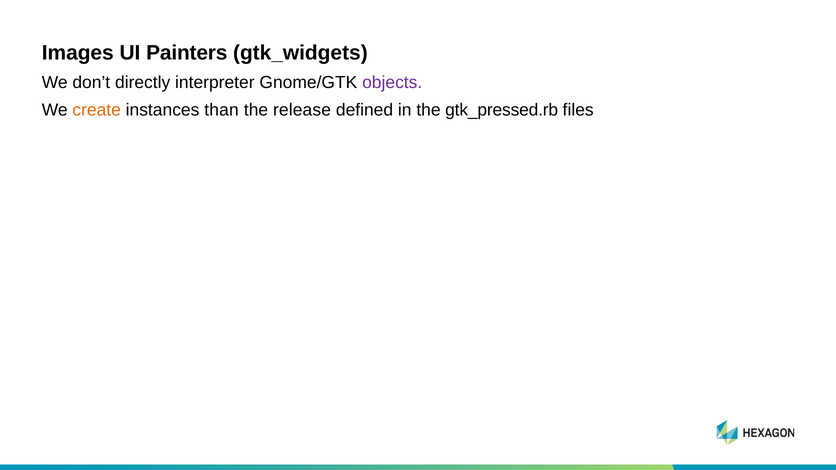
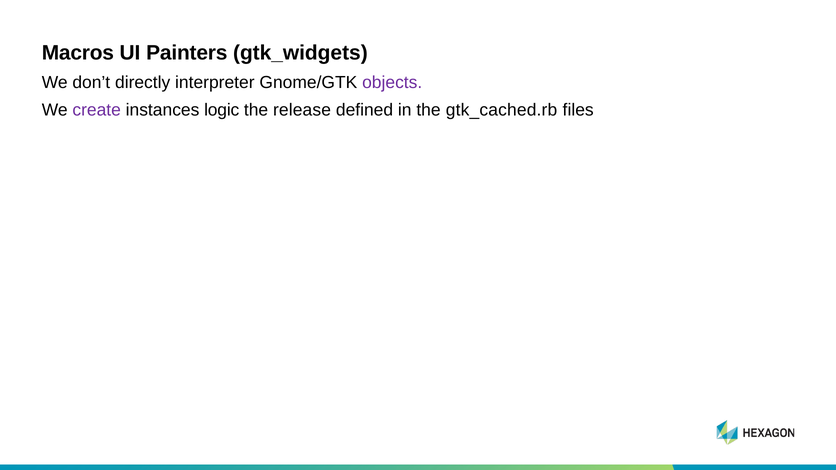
Images: Images -> Macros (78, 53)
create colour: orange -> purple (97, 110)
than: than -> logic (222, 110)
gtk_pressed.rb: gtk_pressed.rb -> gtk_cached.rb (502, 110)
